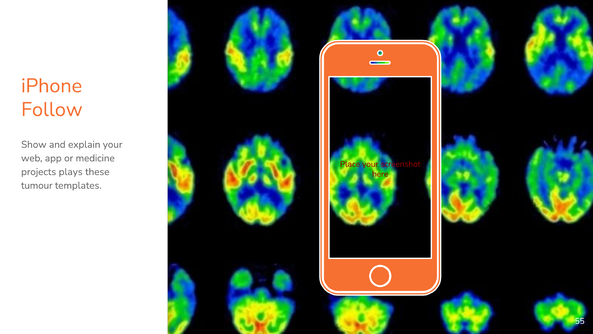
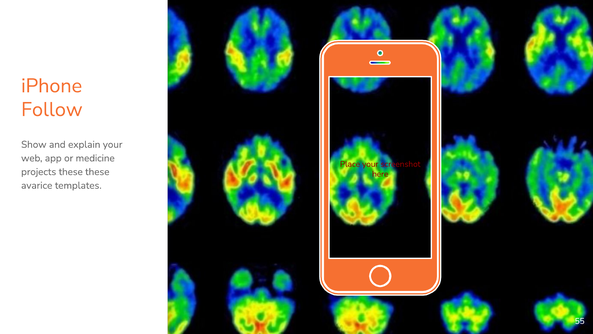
projects plays: plays -> these (71, 172)
tumour: tumour -> avarice (37, 185)
